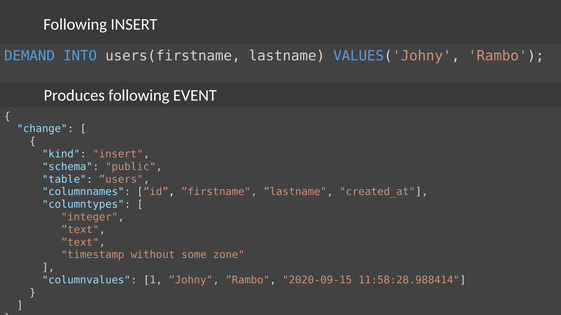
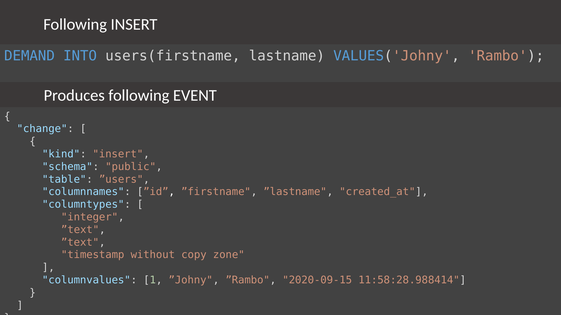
some: some -> copy (194, 255)
